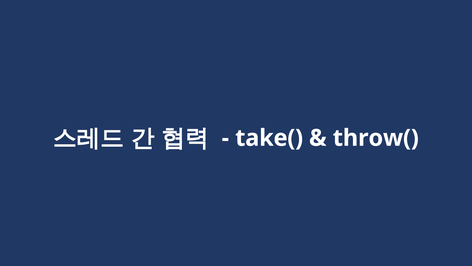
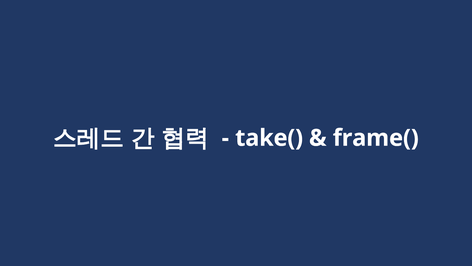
throw(: throw( -> frame( (376, 138)
